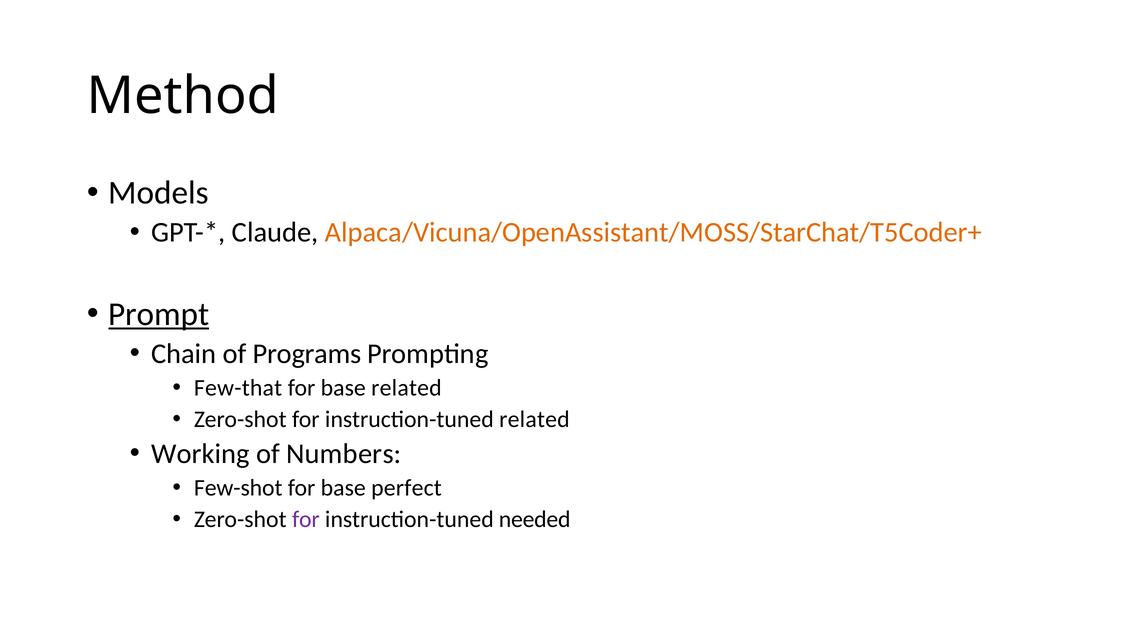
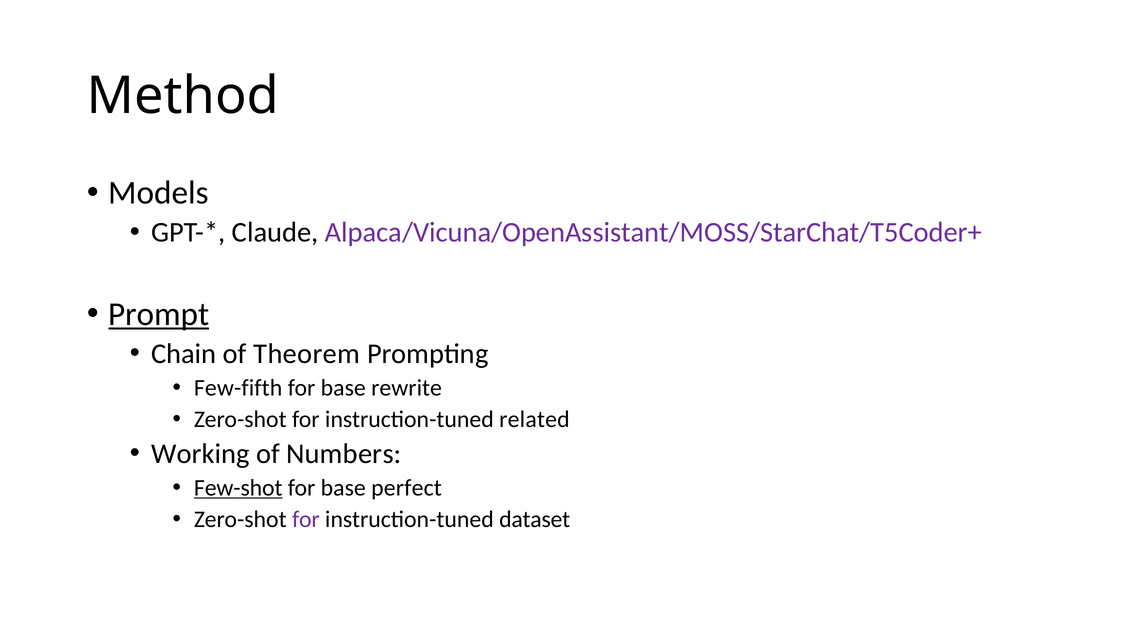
Alpaca/Vicuna/OpenAssistant/MOSS/StarChat/T5Coder+ colour: orange -> purple (653, 232)
Programs: Programs -> Theorem (307, 354)
Few-that: Few-that -> Few-fifth (238, 388)
base related: related -> rewrite (407, 388)
Few-shot underline: none -> present (238, 488)
needed: needed -> dataset (535, 519)
